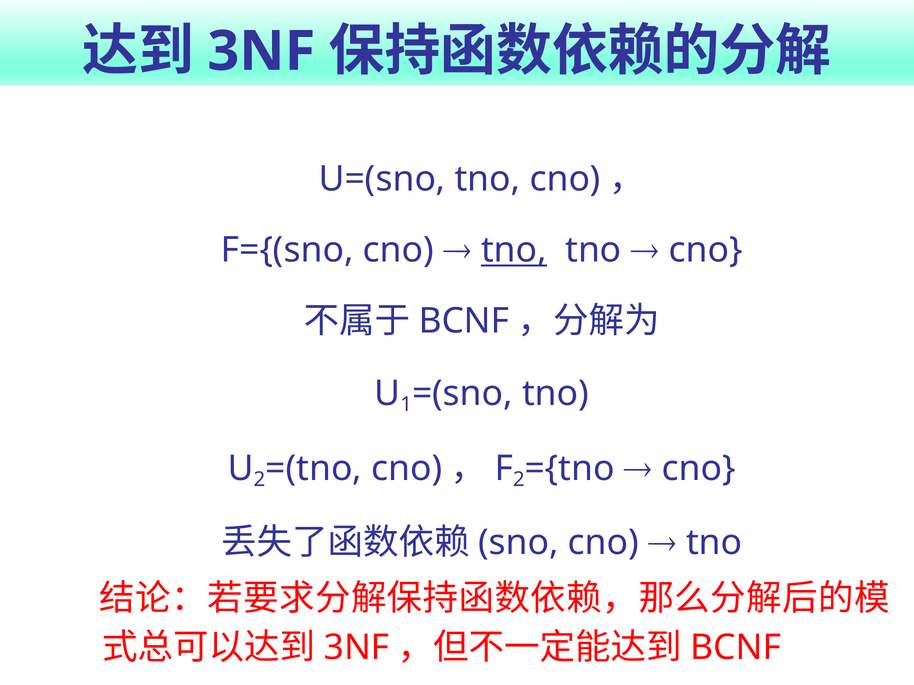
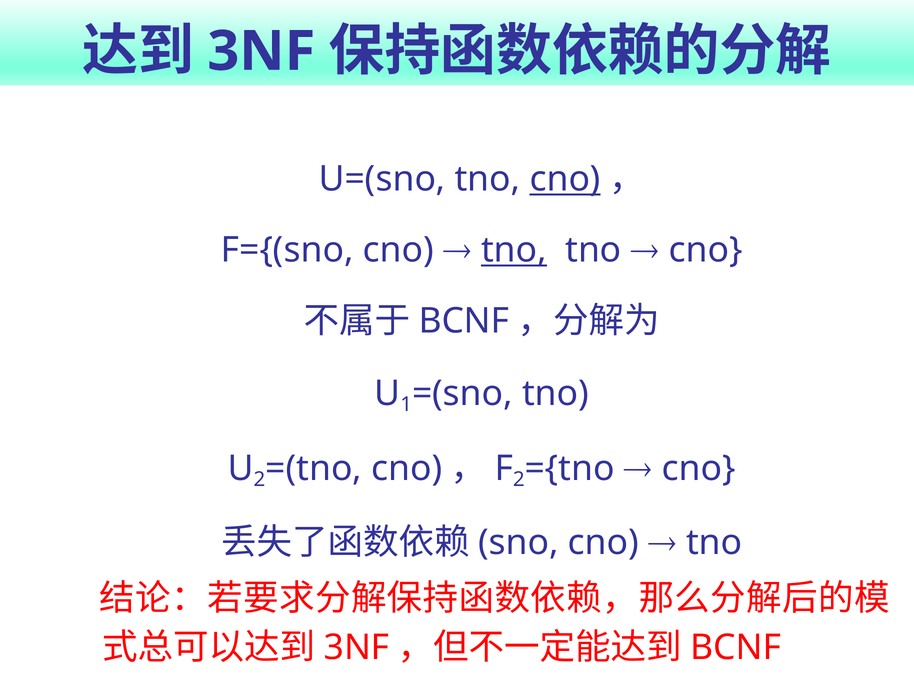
cno underline: none -> present (565, 179)
